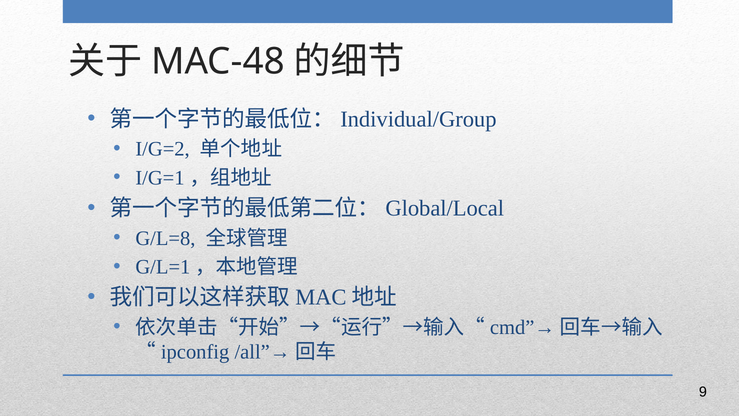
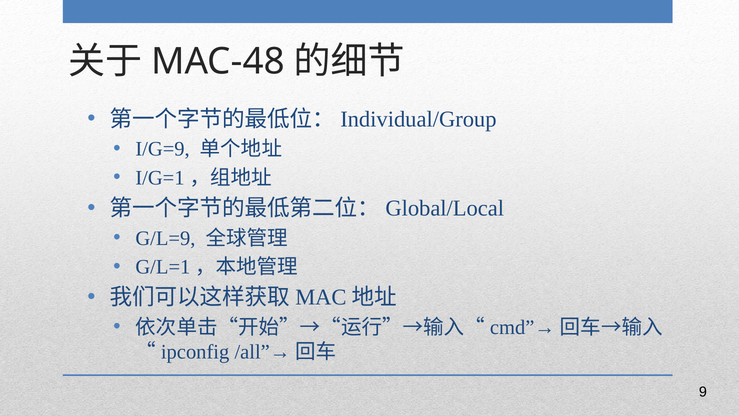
I/G=2: I/G=2 -> I/G=9 (163, 149)
G/L=8: G/L=8 -> G/L=9 (165, 238)
